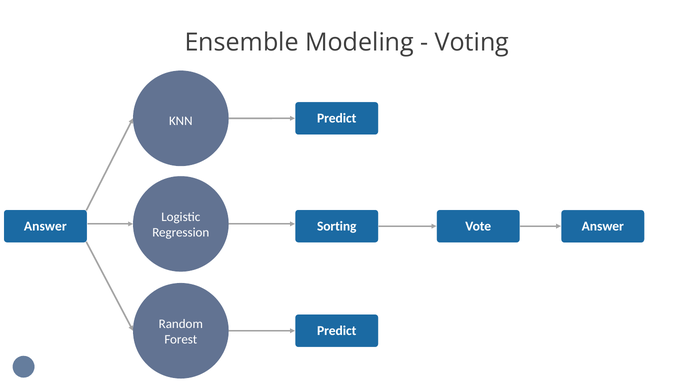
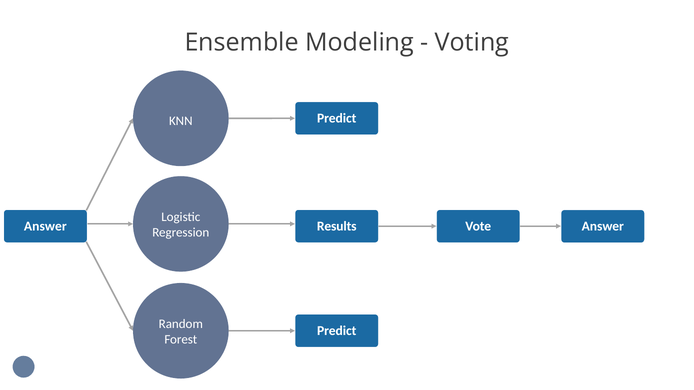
Sorting: Sorting -> Results (337, 226)
